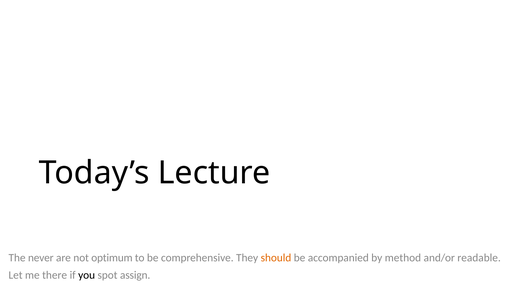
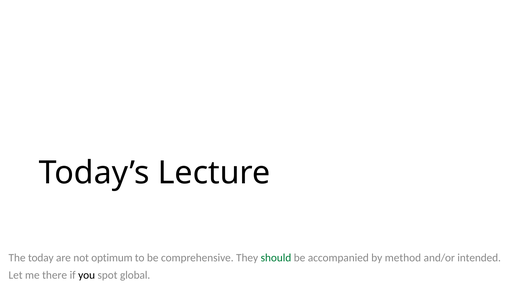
never: never -> today (41, 258)
should colour: orange -> green (276, 258)
readable: readable -> intended (479, 258)
assign: assign -> global (135, 275)
